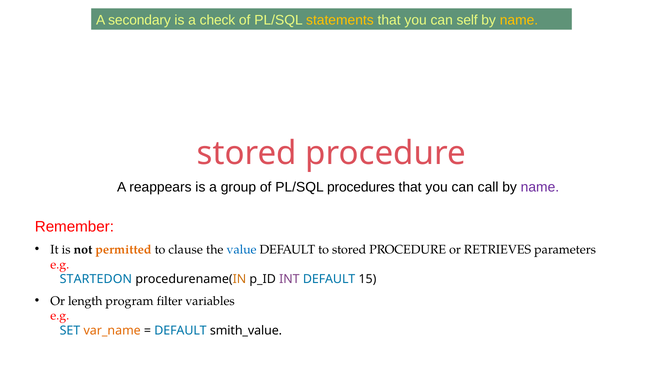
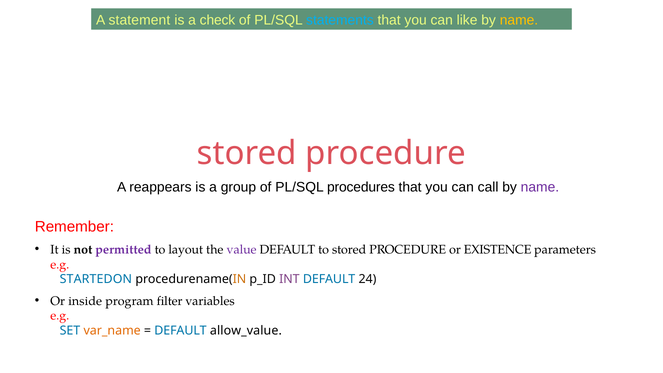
secondary: secondary -> statement (139, 20)
statements colour: yellow -> light blue (340, 20)
self: self -> like (467, 20)
permitted colour: orange -> purple (123, 249)
clause: clause -> layout (186, 249)
value colour: blue -> purple (242, 249)
RETRIEVES: RETRIEVES -> EXISTENCE (498, 249)
15: 15 -> 24 (367, 279)
length: length -> inside (85, 301)
smith_value: smith_value -> allow_value (246, 331)
